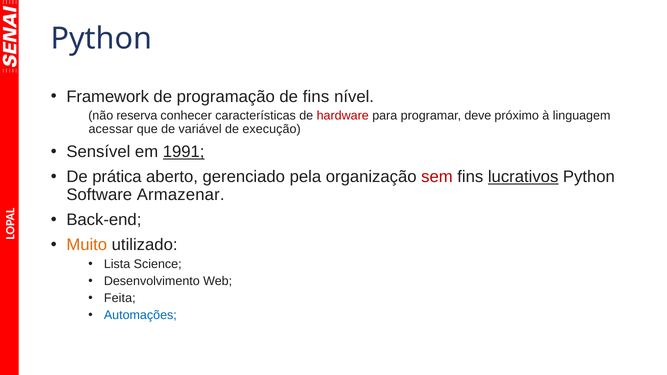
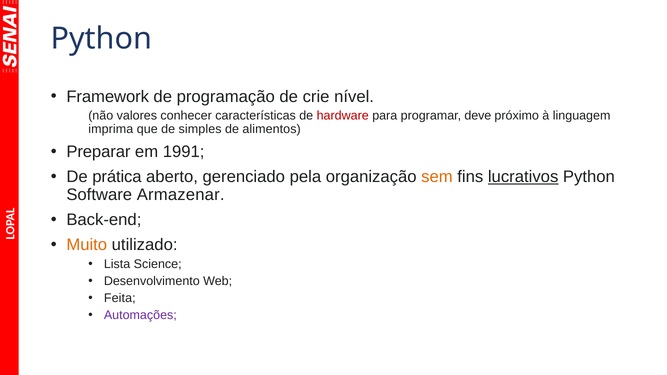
de fins: fins -> crie (316, 97)
reserva: reserva -> valores (137, 116)
acessar: acessar -> imprima (111, 129)
variável: variável -> simples (200, 129)
execução: execução -> alimentos (272, 129)
Sensível: Sensível -> Preparar (98, 152)
1991 underline: present -> none (184, 152)
sem colour: red -> orange (437, 177)
Automações colour: blue -> purple (140, 315)
